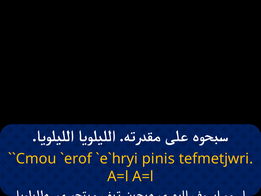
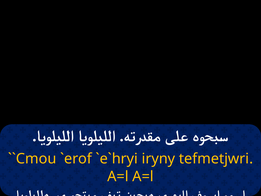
pinis: pinis -> iryny (158, 159)
